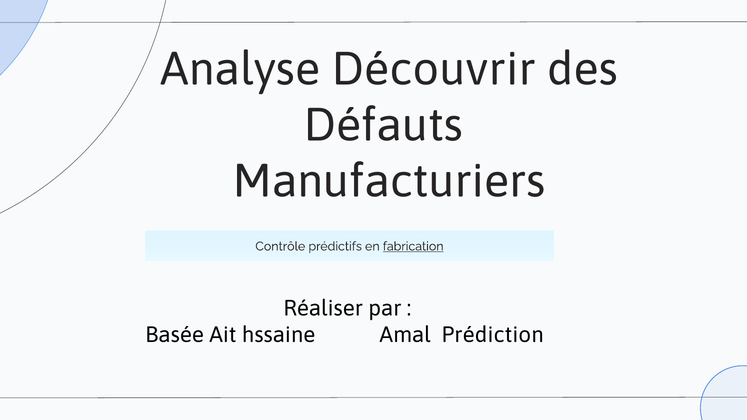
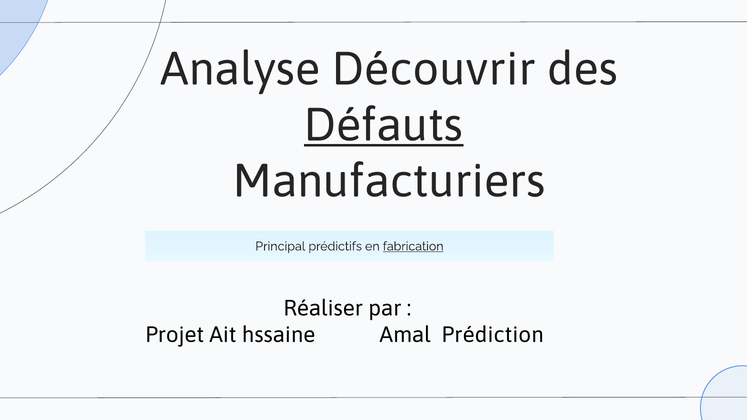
Défauts underline: none -> present (384, 125)
Contrôle: Contrôle -> Principal (280, 246)
Basée: Basée -> Projet (175, 335)
